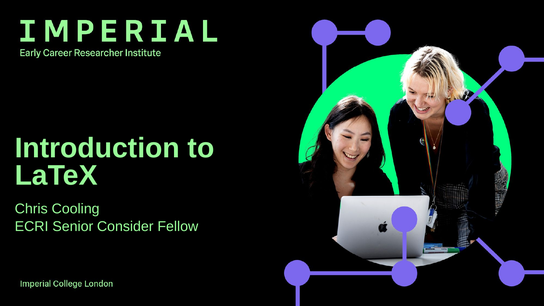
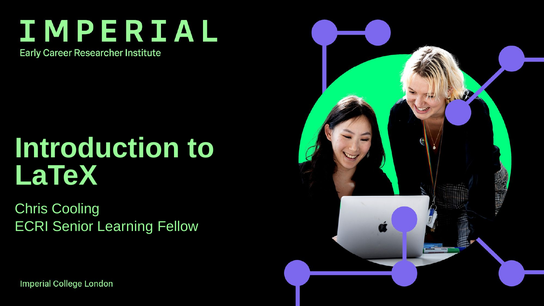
Consider: Consider -> Learning (125, 227)
